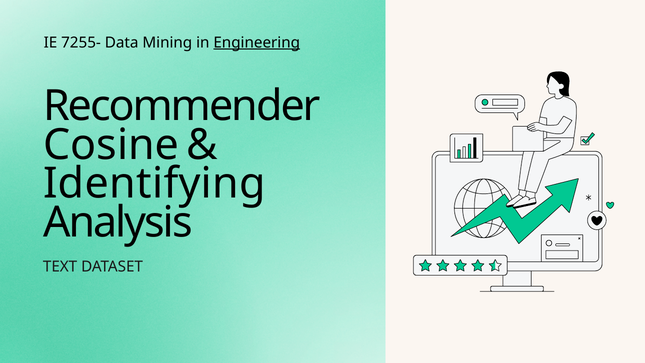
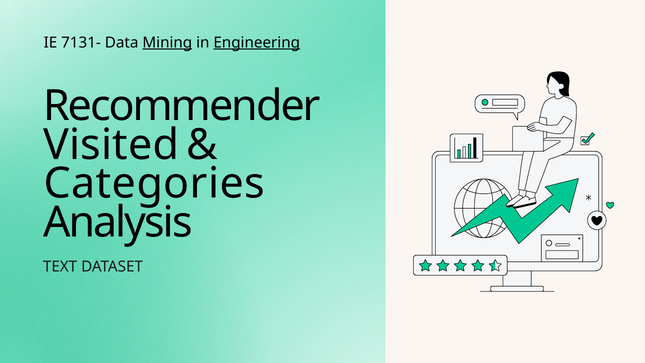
7255-: 7255- -> 7131- (81, 43)
Mining underline: none -> present (167, 43)
Cosine: Cosine -> Visited (111, 145)
Identifying: Identifying -> Categories (154, 184)
